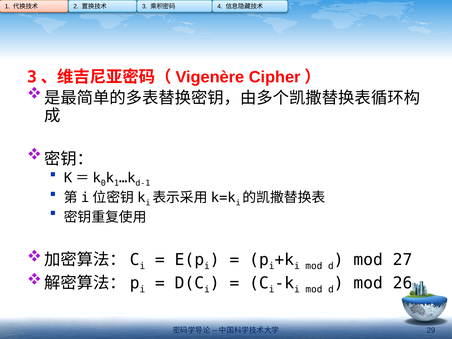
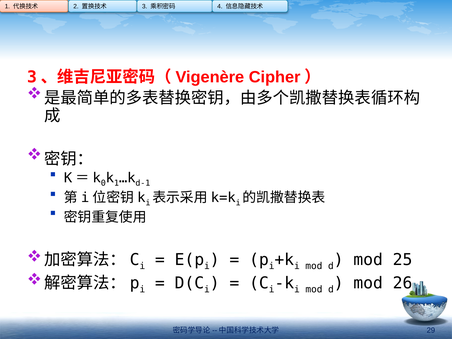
27: 27 -> 25 (403, 260)
